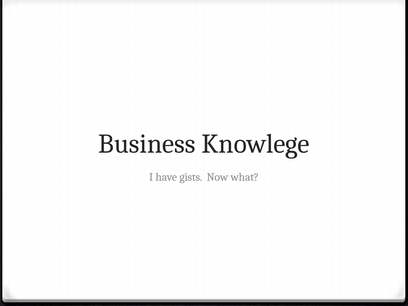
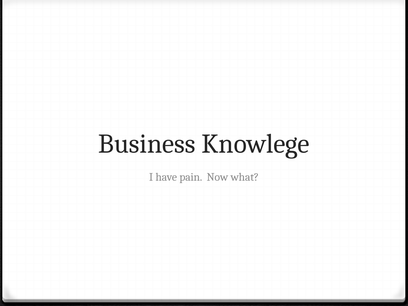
gists: gists -> pain (191, 177)
